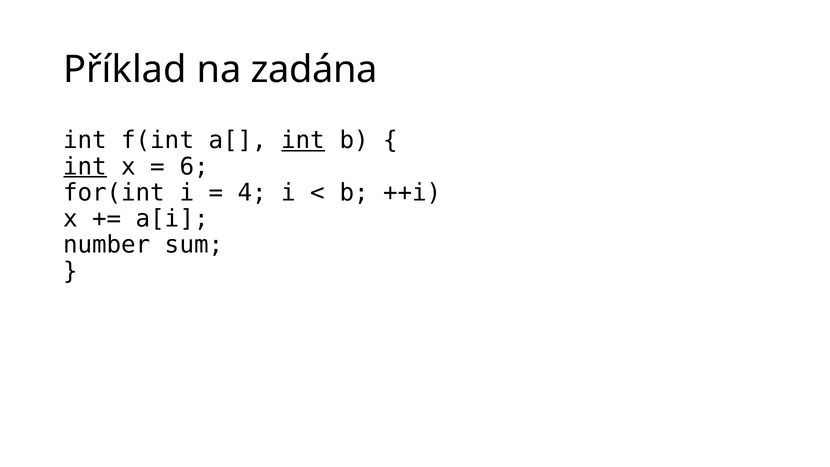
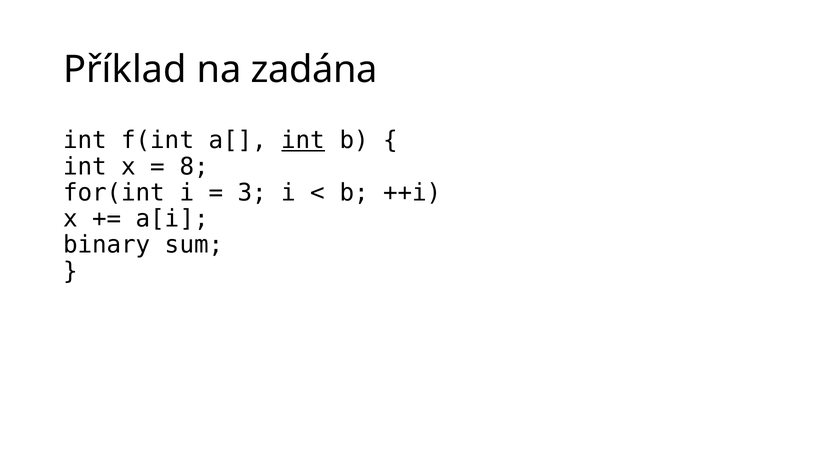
int underline: present -> none (85, 166)
6: 6 -> 8 (194, 166)
4: 4 -> 3 (252, 193)
number: number -> binary (107, 245)
